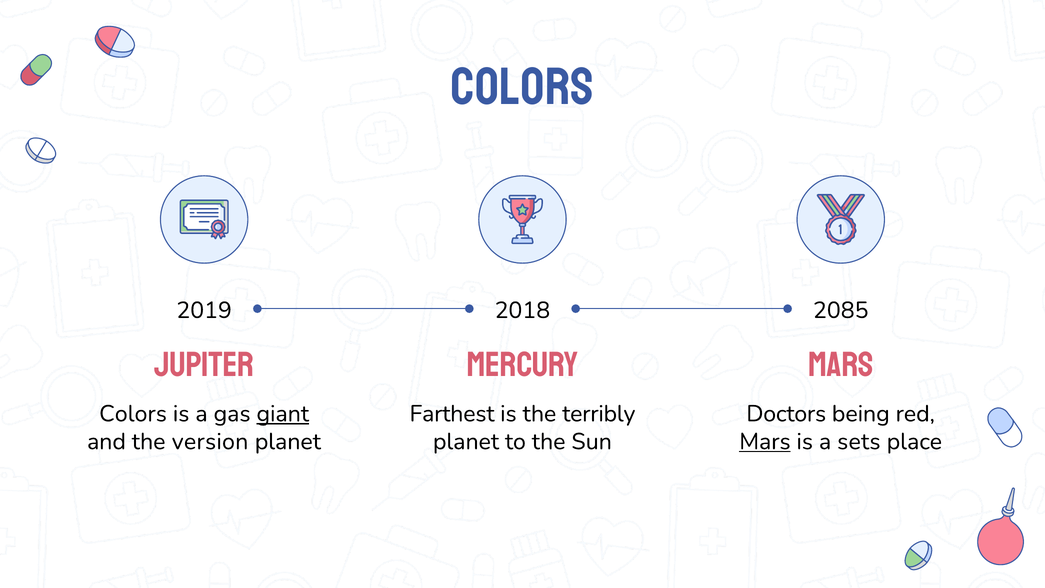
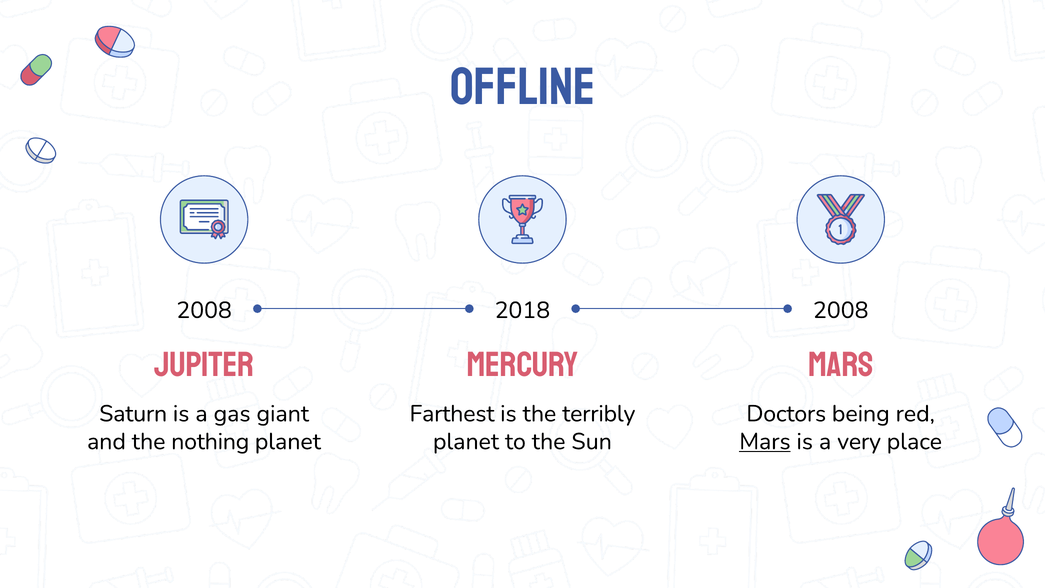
COLORS: COLORS -> OFFLINE (523, 87)
2019: 2019 -> 2008 (204, 310)
2018 2085: 2085 -> 2008 (841, 310)
Colors: Colors -> Saturn (133, 414)
giant underline: present -> none (283, 414)
version: version -> nothing (210, 441)
sets: sets -> very (859, 441)
